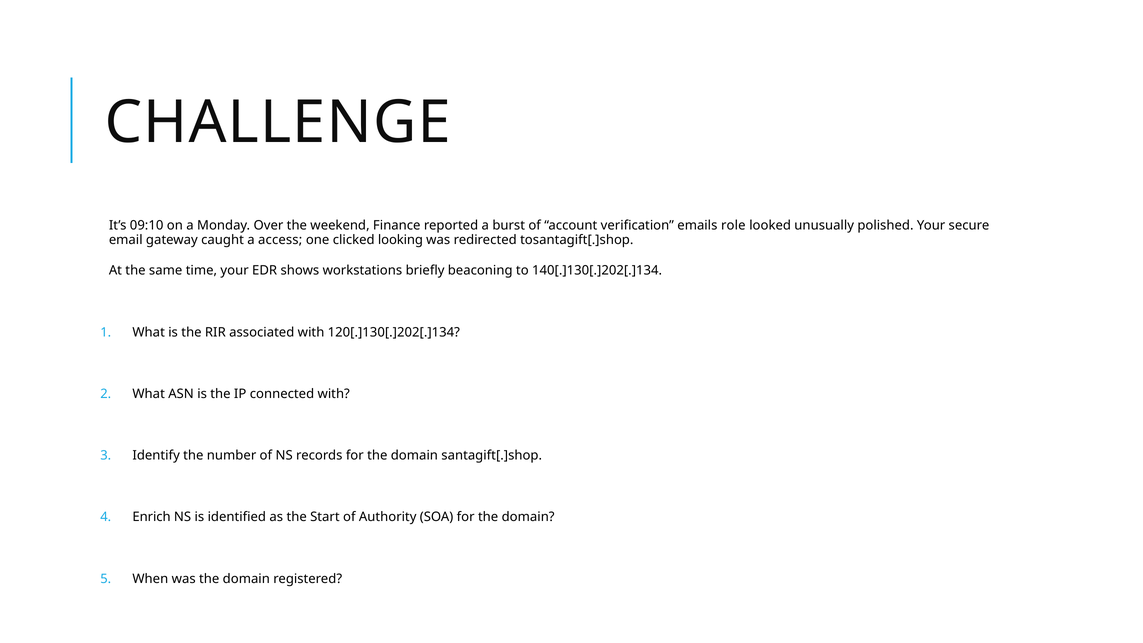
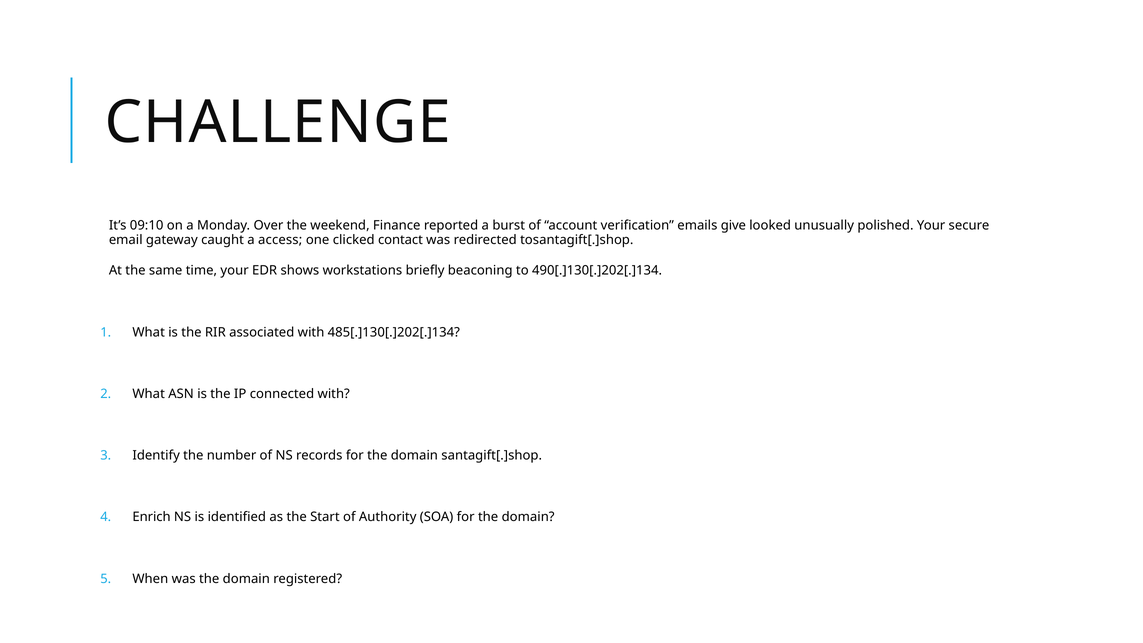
role: role -> give (733, 226)
looking: looking -> contact (400, 240)
140[.]130[.]202[.]134: 140[.]130[.]202[.]134 -> 490[.]130[.]202[.]134 (597, 271)
120[.]130[.]202[.]134: 120[.]130[.]202[.]134 -> 485[.]130[.]202[.]134 (394, 332)
